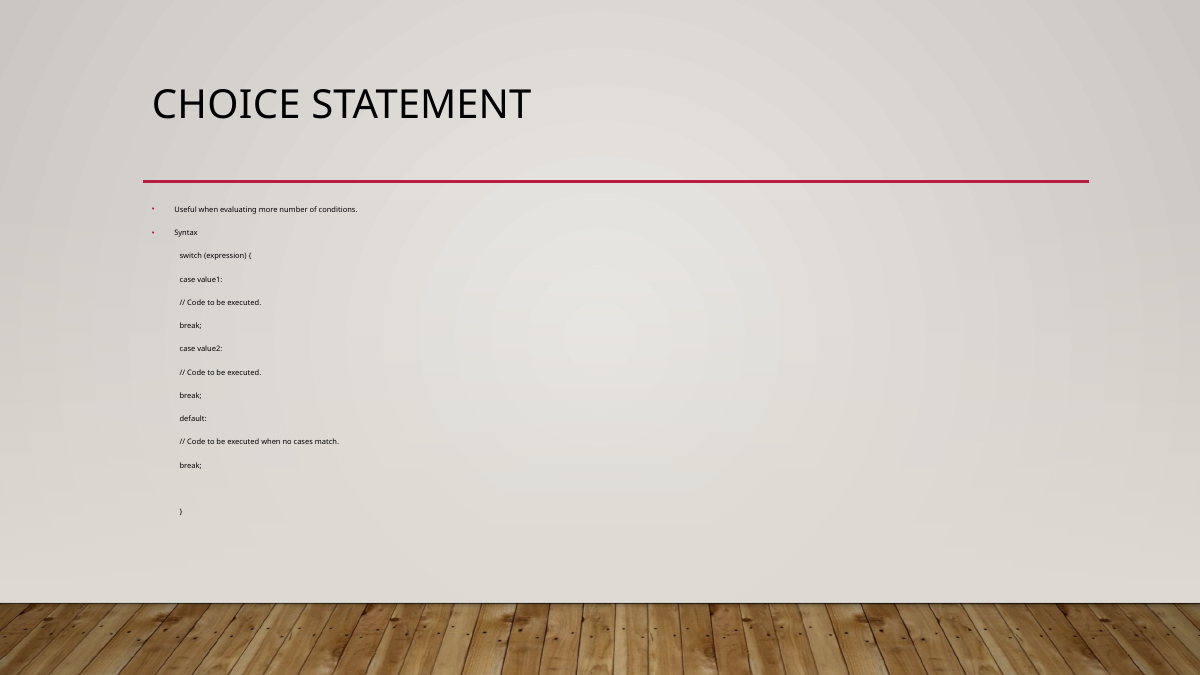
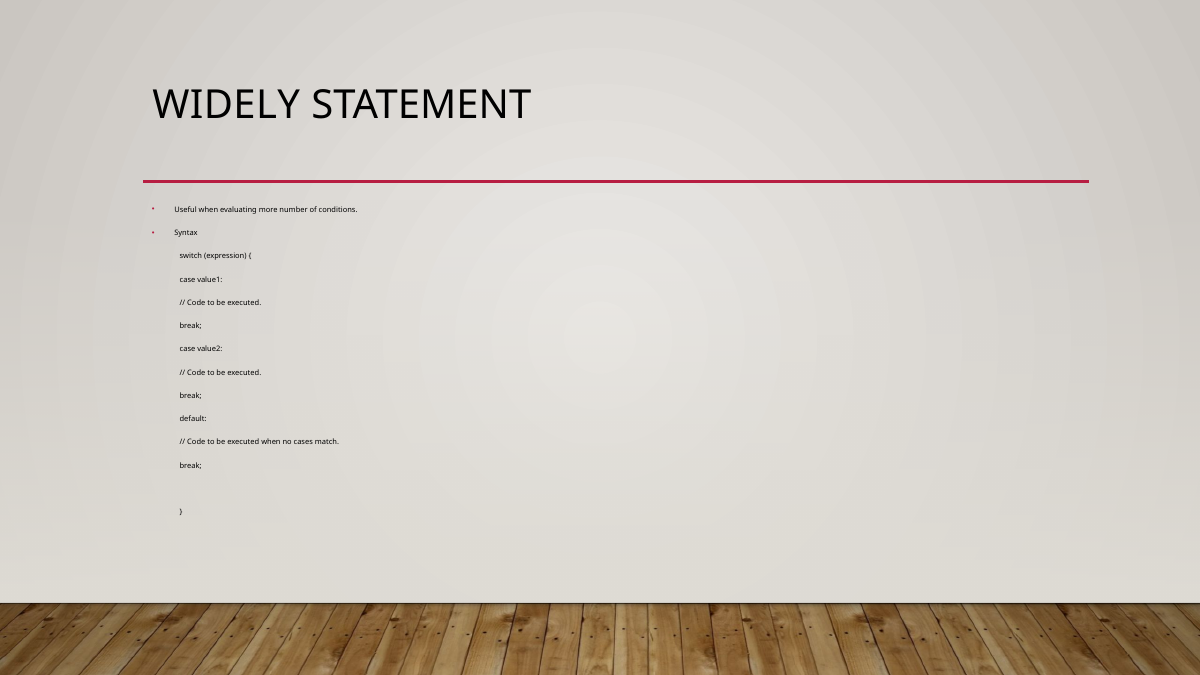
CHOICE: CHOICE -> WIDELY (226, 105)
